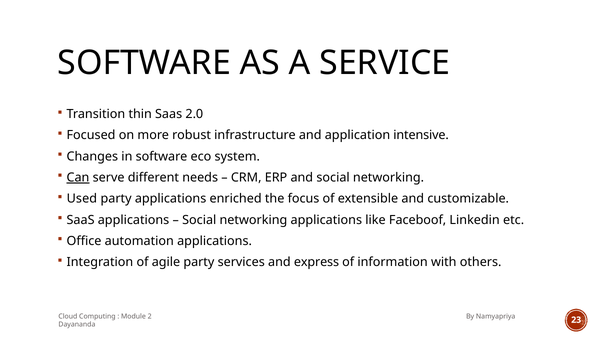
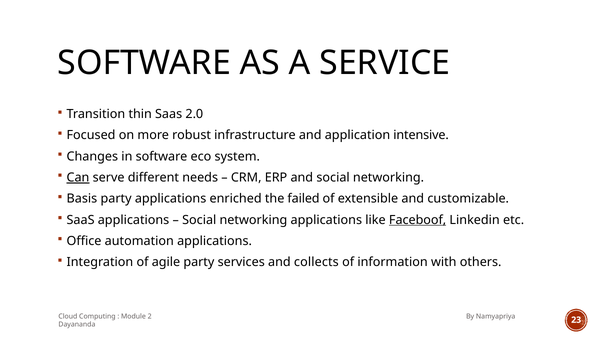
Used: Used -> Basis (82, 199)
focus: focus -> failed (304, 199)
Faceboof underline: none -> present (418, 220)
express: express -> collects (316, 262)
